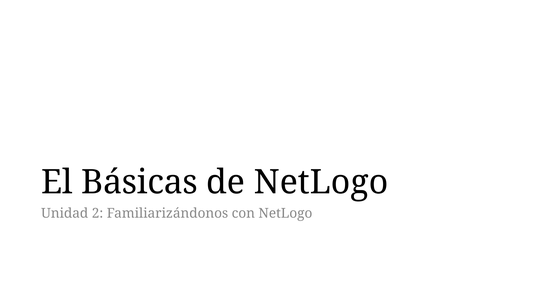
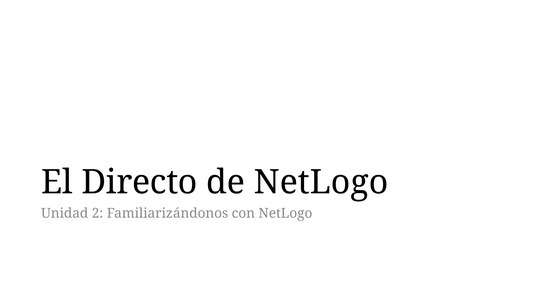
Básicas: Básicas -> Directo (140, 183)
